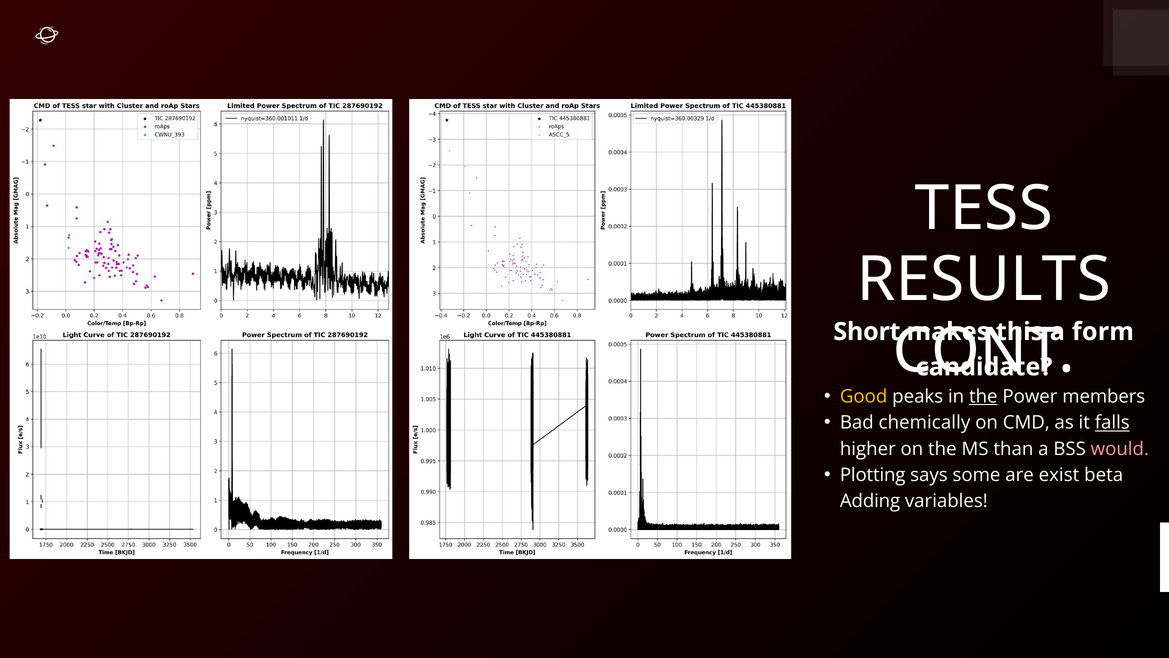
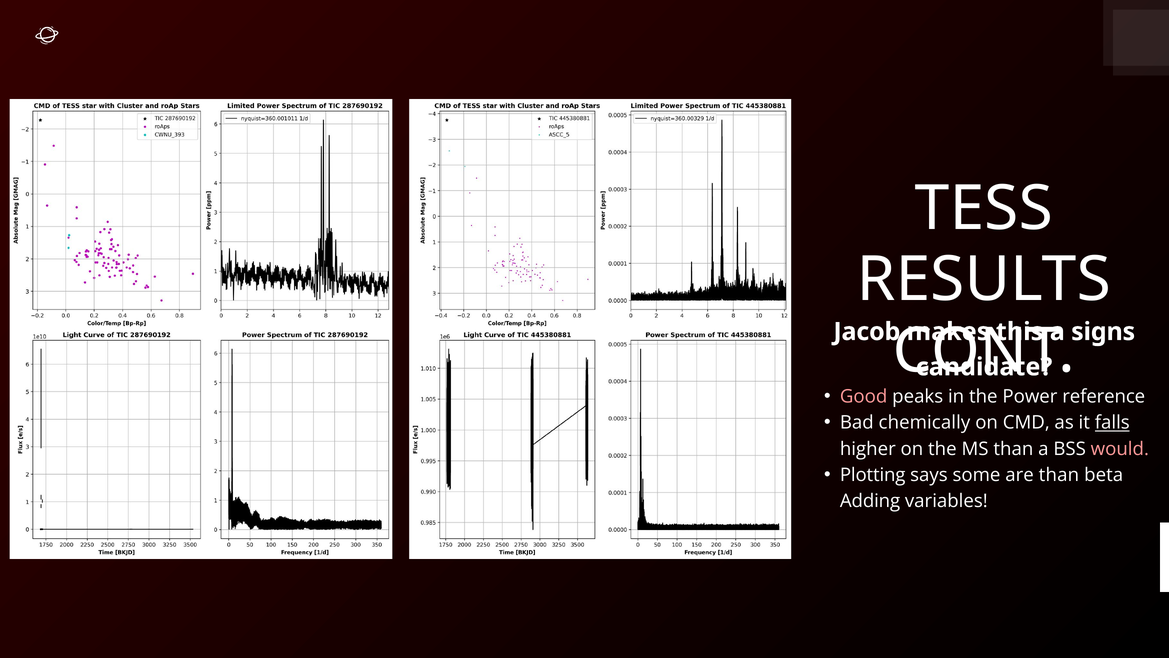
Short: Short -> Jacob (867, 332)
form: form -> signs (1103, 332)
Good colour: yellow -> pink (864, 396)
the underline: present -> none (983, 396)
members: members -> reference (1104, 396)
are exist: exist -> than (1059, 475)
